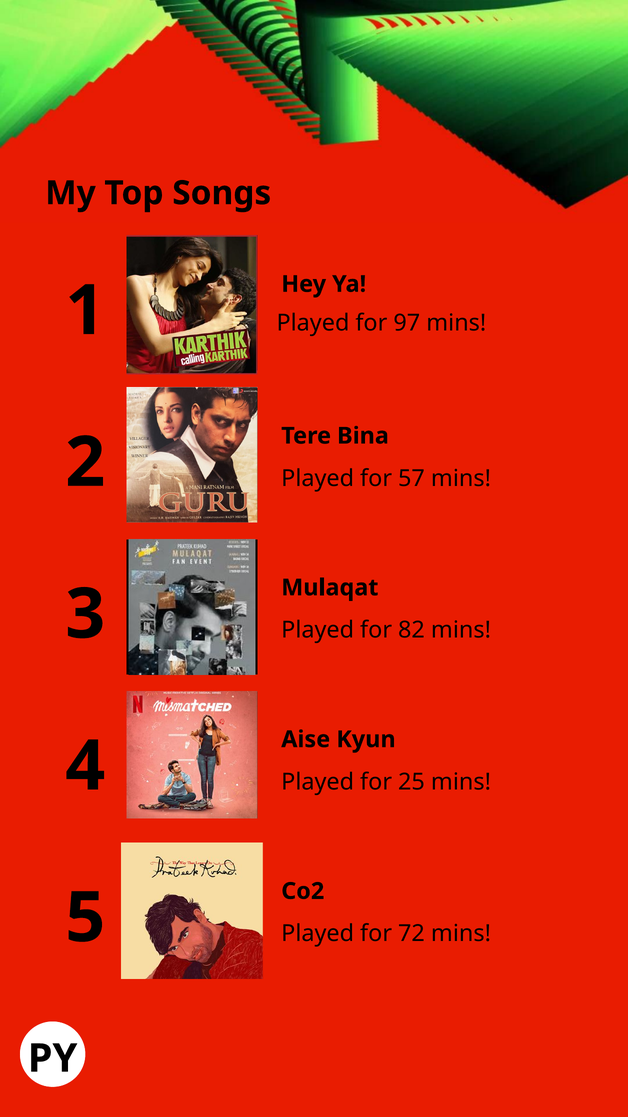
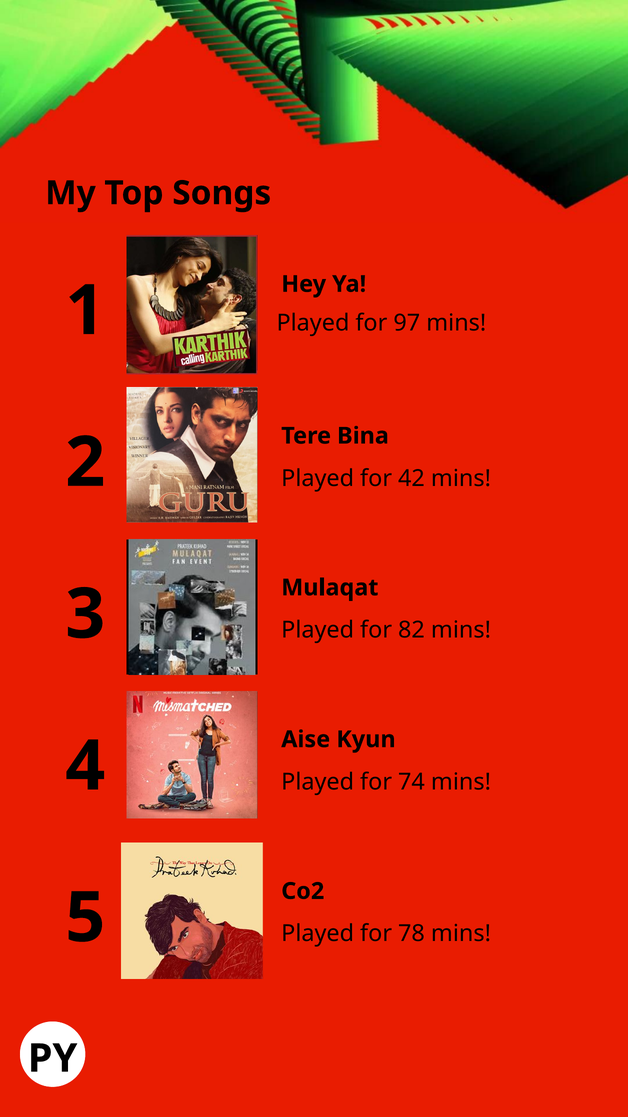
57: 57 -> 42 (411, 478)
25: 25 -> 74 (411, 782)
72: 72 -> 78 (411, 933)
